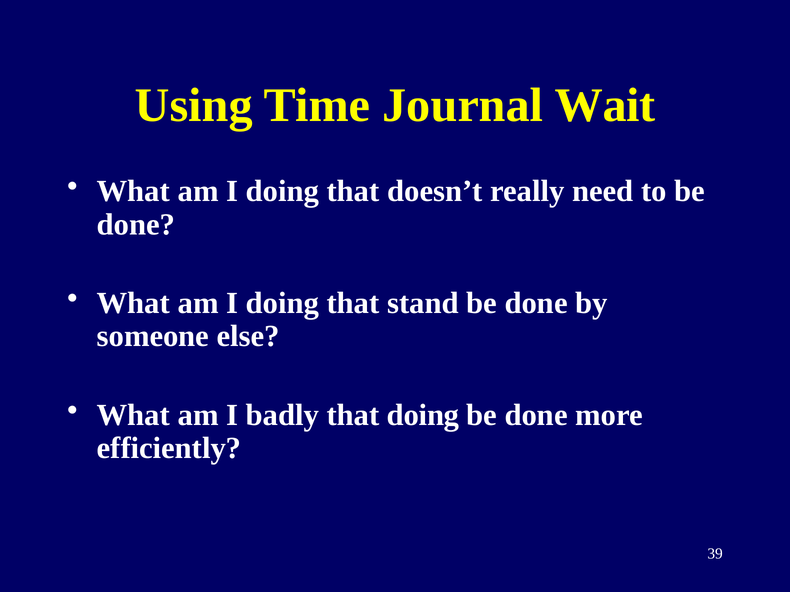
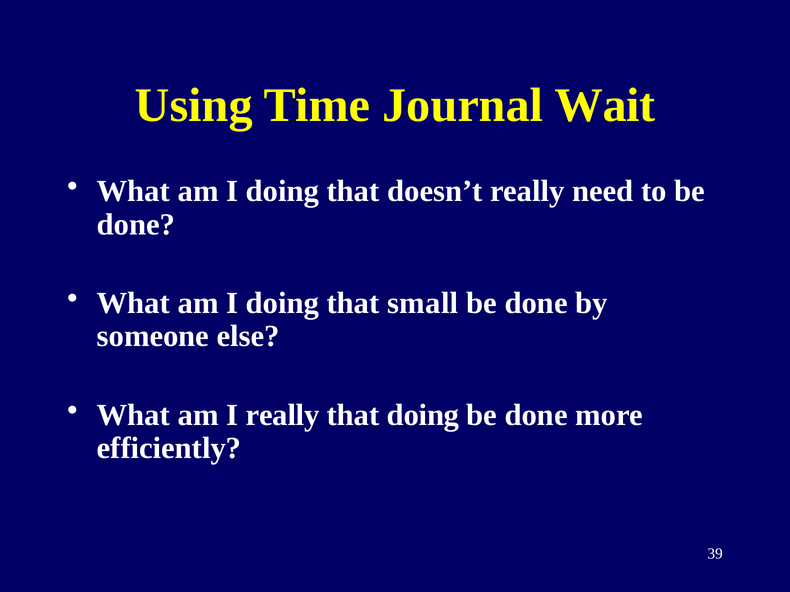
stand: stand -> small (423, 303)
I badly: badly -> really (283, 415)
